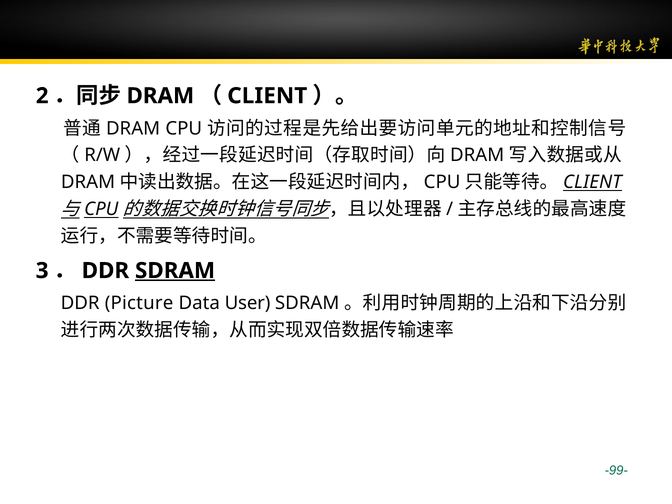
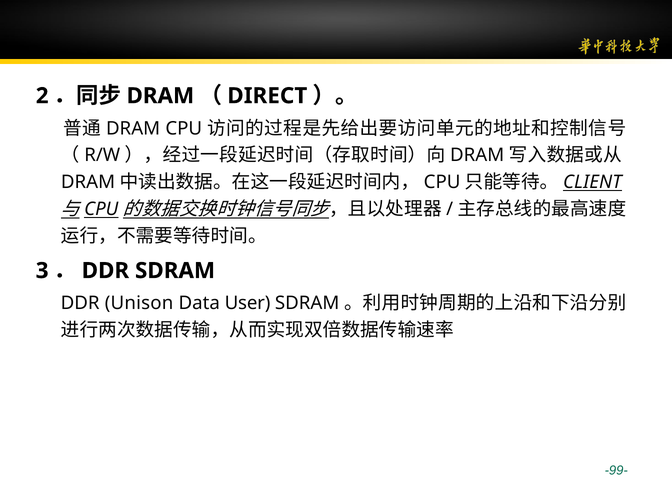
CLIENT: CLIENT -> DIRECT (267, 96)
SDRAM underline: present -> none (175, 271)
Picture: Picture -> Unison (139, 303)
